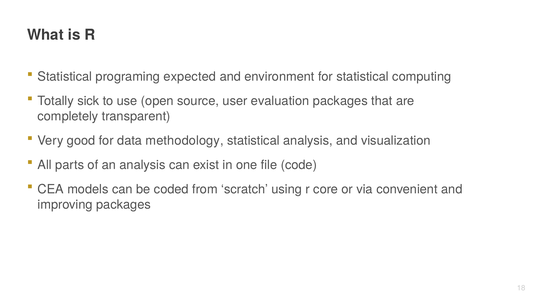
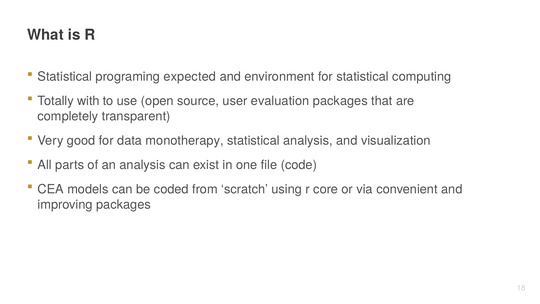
sick: sick -> with (88, 101)
methodology: methodology -> monotherapy (185, 140)
